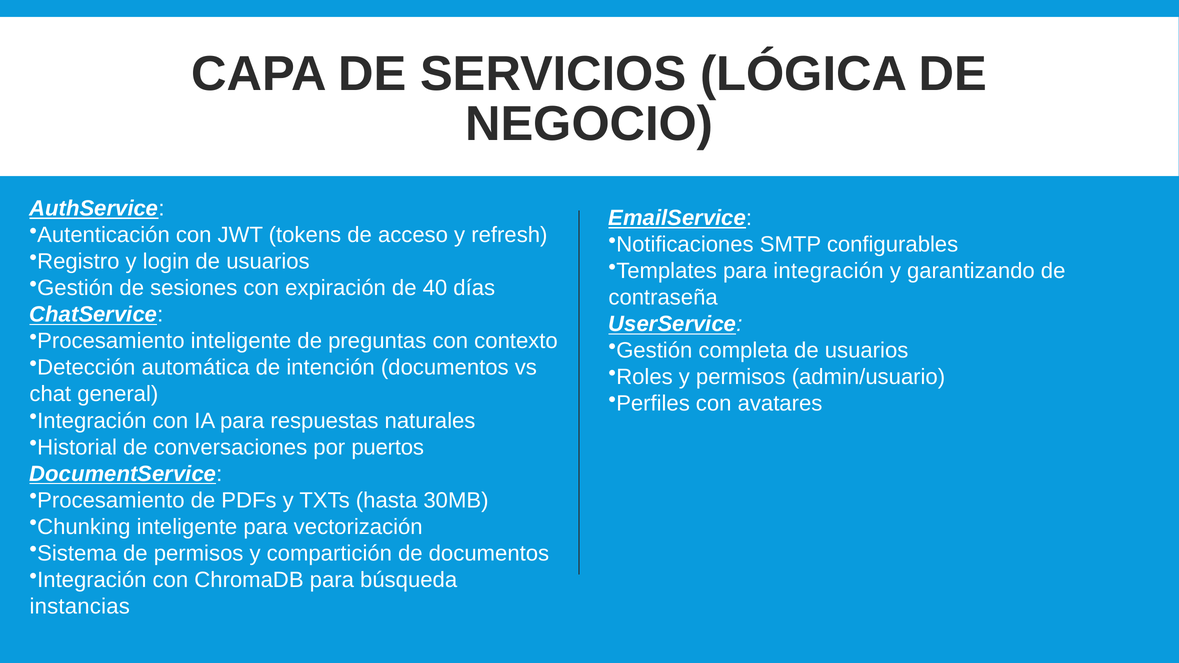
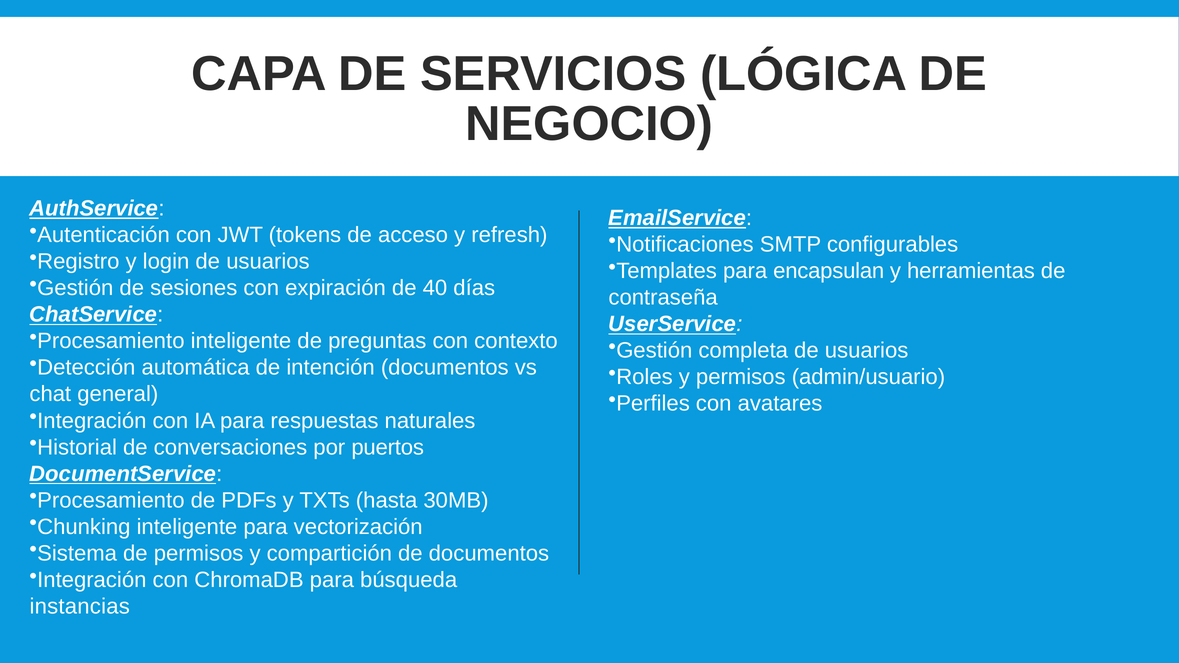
para integración: integración -> encapsulan (829, 271)
garantizando: garantizando -> herramientas (971, 271)
